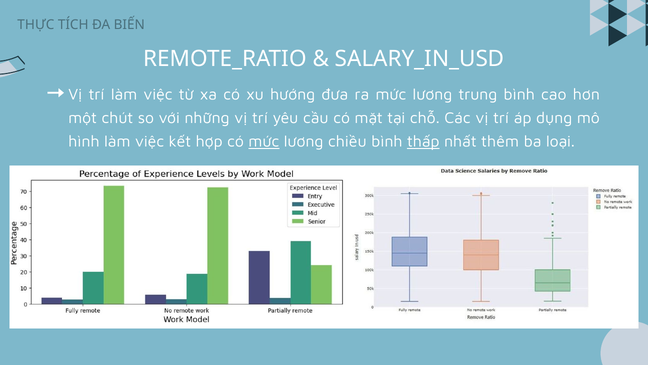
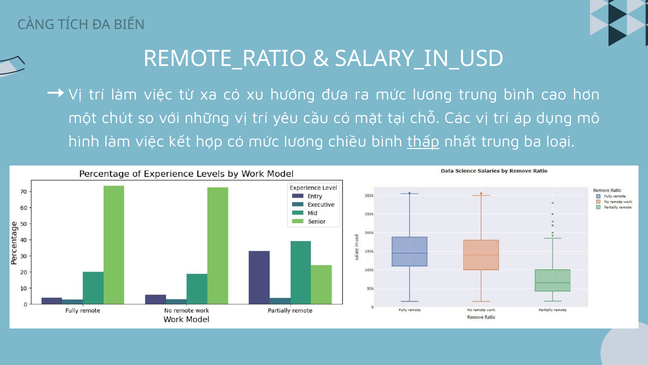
THỰC: THỰC -> CÀNG (36, 25)
mức underline: present -> none (264, 142)
nhất thêm: thêm -> trung (500, 142)
